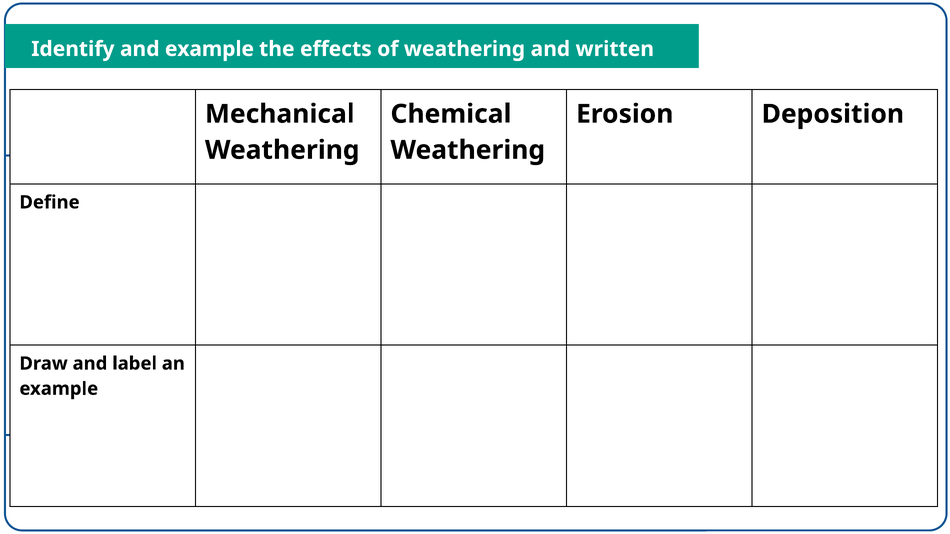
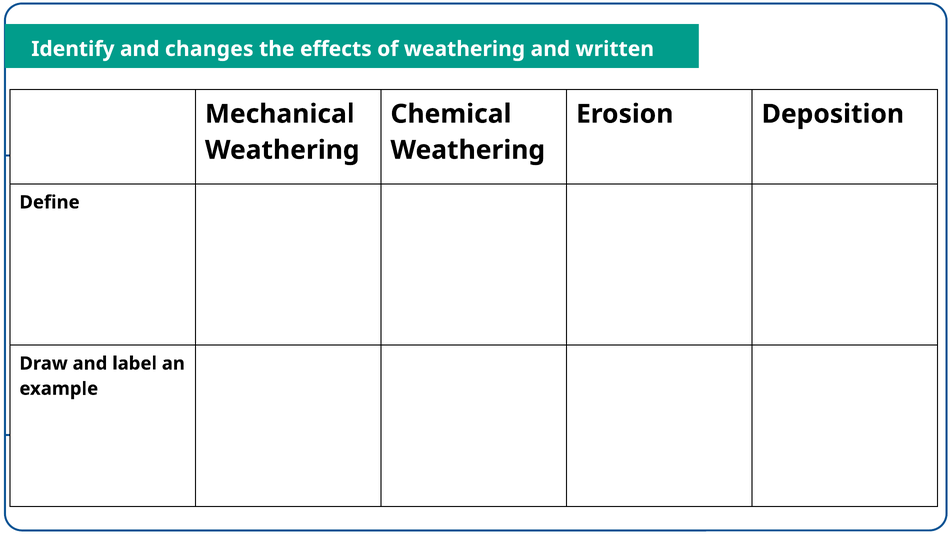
and example: example -> changes (209, 49)
